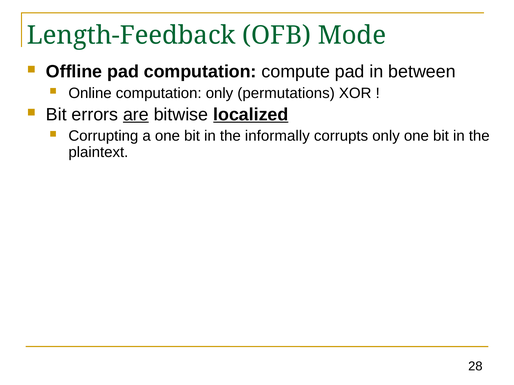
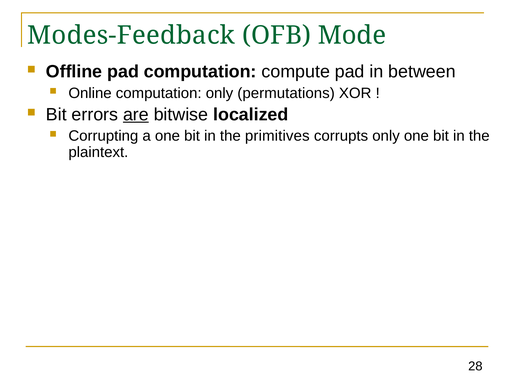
Length-Feedback: Length-Feedback -> Modes-Feedback (131, 35)
localized underline: present -> none (251, 115)
informally: informally -> primitives (277, 136)
